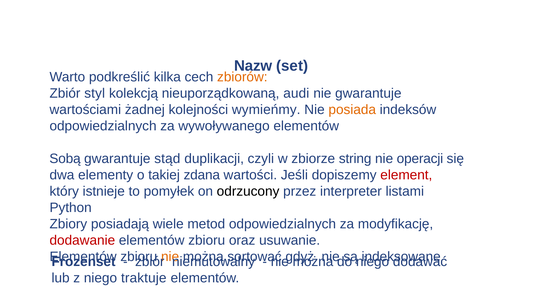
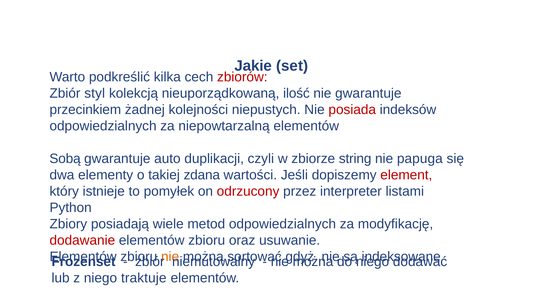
Nazw: Nazw -> Jakie (253, 66)
zbiorów colour: orange -> red (242, 77)
audi: audi -> ilość (296, 93)
wartościami: wartościami -> przecinkiem (85, 110)
wymieńmy: wymieńmy -> niepustych (266, 110)
posiada colour: orange -> red (352, 110)
wywoływanego: wywoływanego -> niepowtarzalną (224, 126)
stąd: stąd -> auto (167, 158)
operacji: operacji -> papuga (420, 158)
odrzucony colour: black -> red (248, 191)
